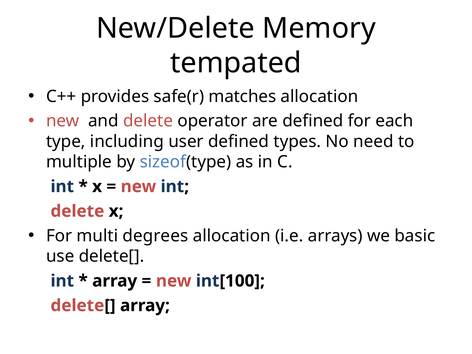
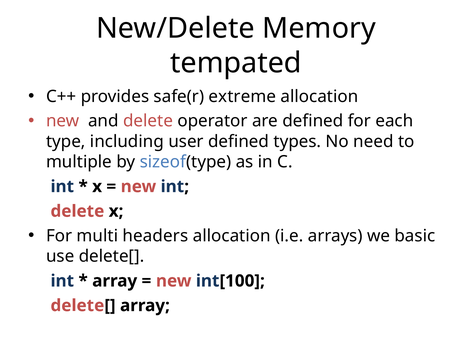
matches: matches -> extreme (242, 96)
degrees: degrees -> headers (155, 236)
